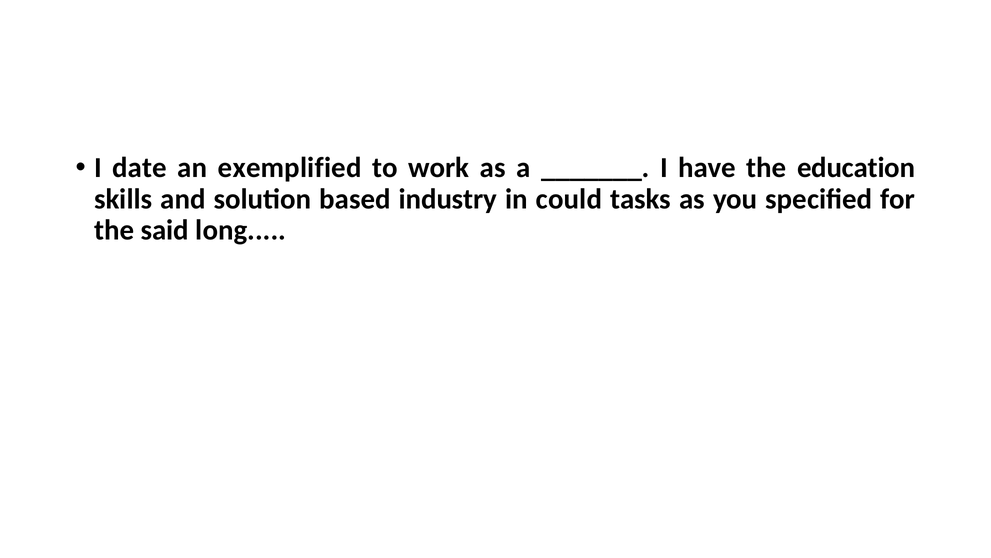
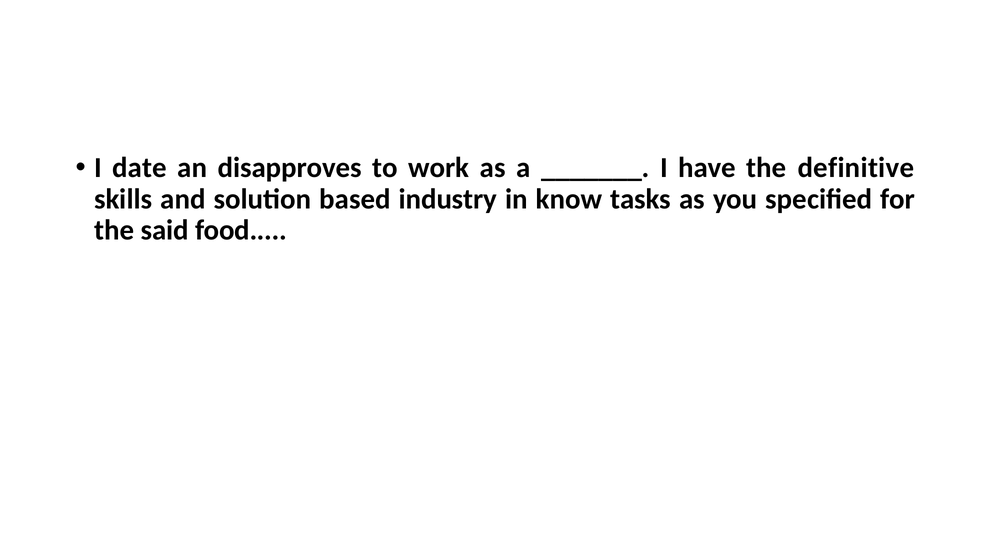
exemplified: exemplified -> disapproves (290, 168)
education: education -> definitive (856, 168)
could: could -> know (569, 199)
long: long -> food (241, 230)
